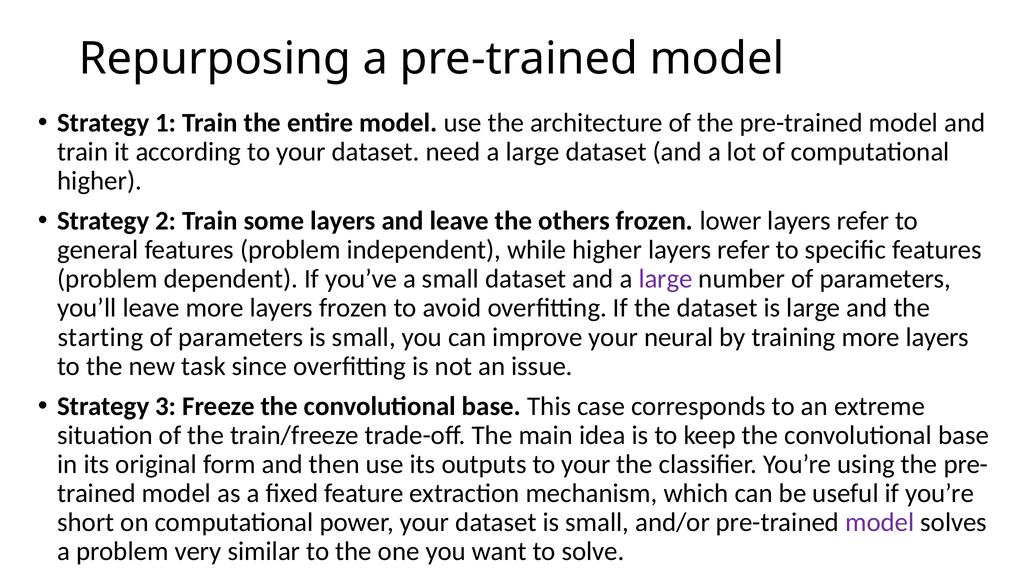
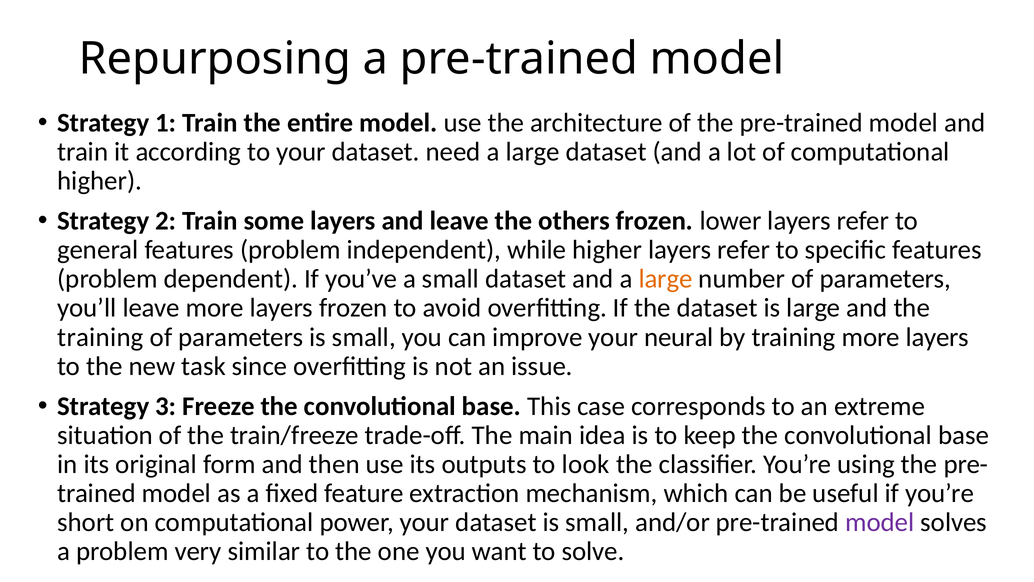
large colour: purple -> orange (666, 279)
starting: starting -> training (100, 337)
outputs to your: your -> look (586, 464)
